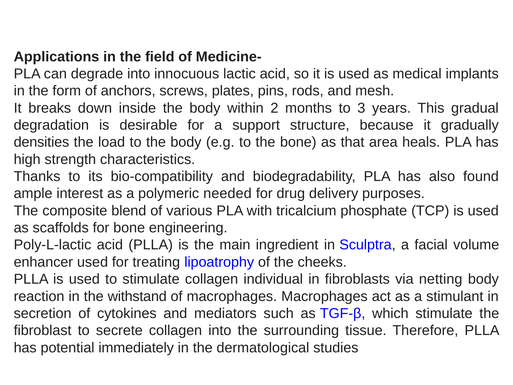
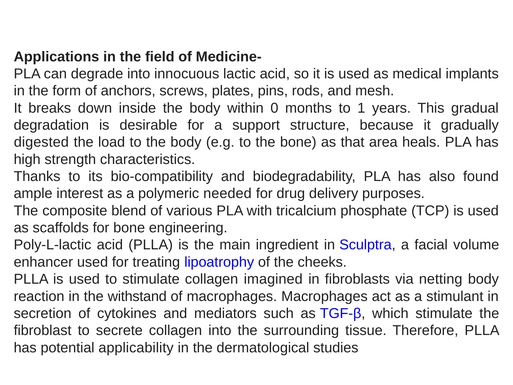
2: 2 -> 0 (274, 108)
3: 3 -> 1 (361, 108)
densities: densities -> digested (41, 142)
individual: individual -> imagined (273, 279)
immediately: immediately -> applicability (136, 347)
